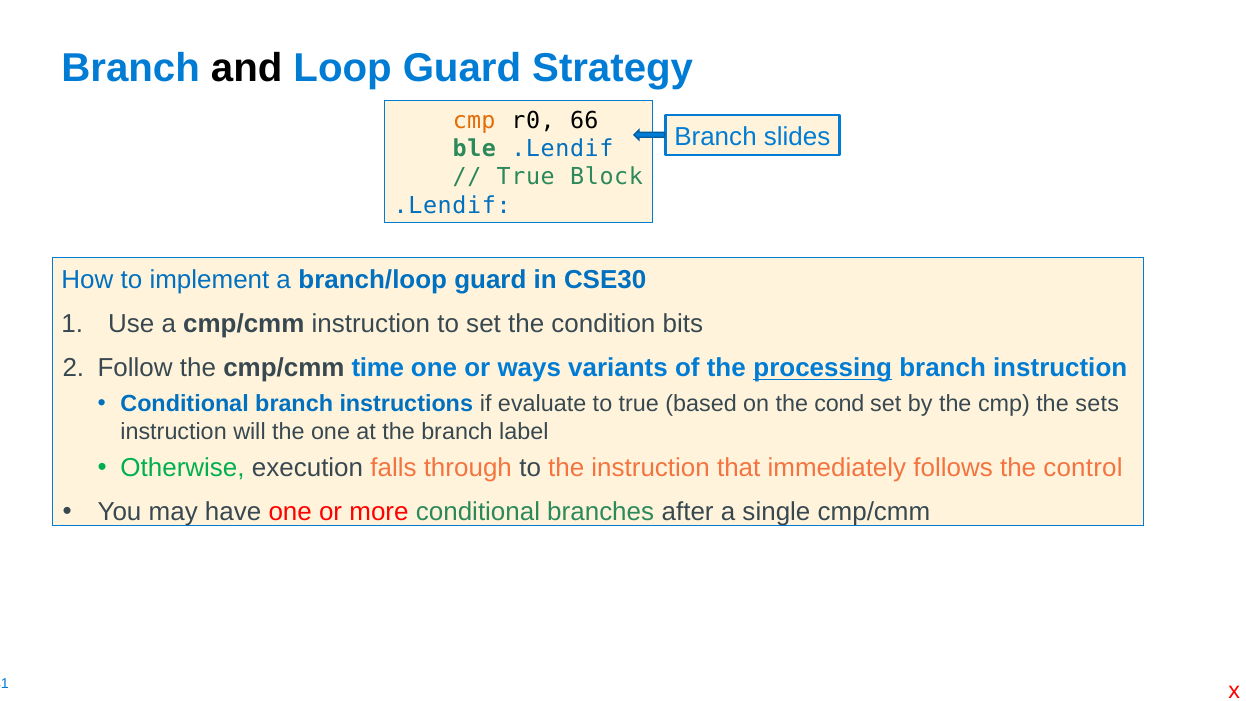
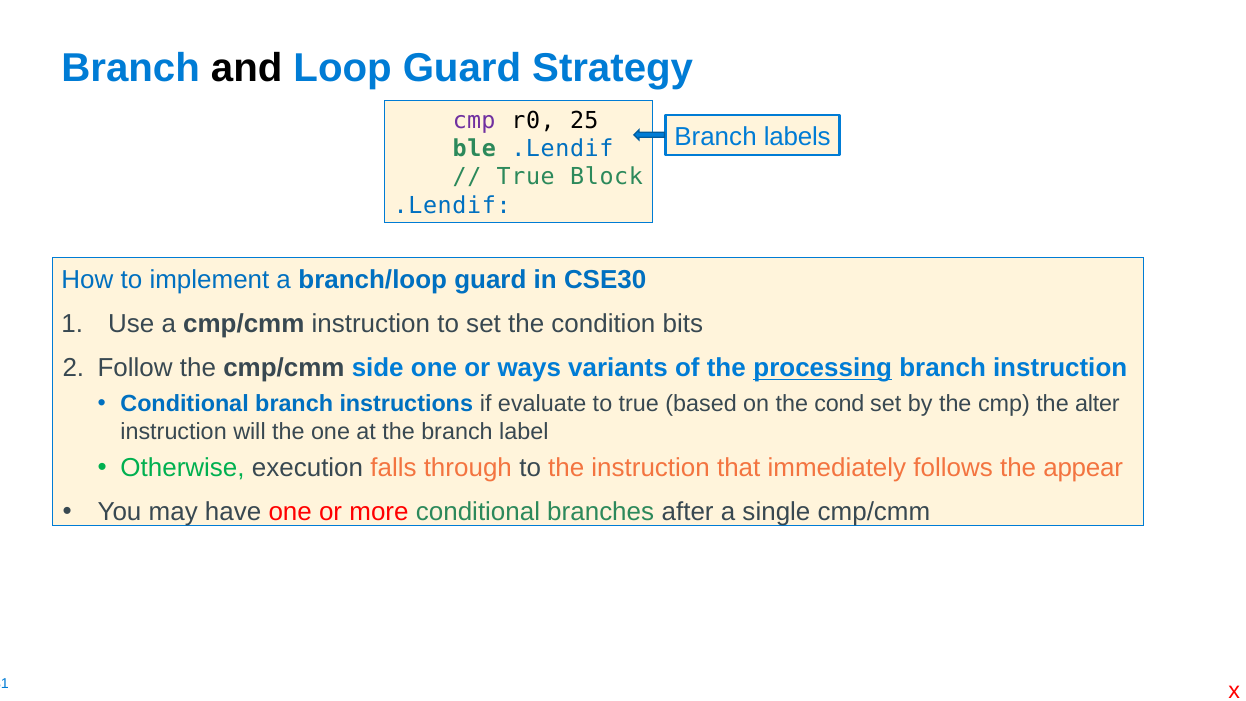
cmp colour: orange -> purple (474, 121)
66: 66 -> 25 (584, 121)
slides: slides -> labels (797, 137)
time: time -> side (378, 368)
sets: sets -> alter (1097, 404)
control: control -> appear (1083, 468)
